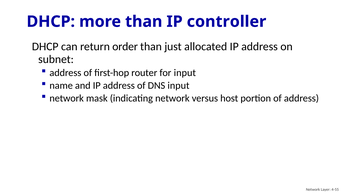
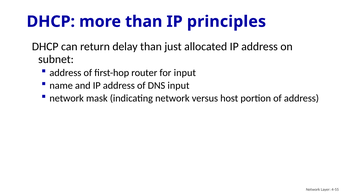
controller: controller -> principles (226, 22)
order: order -> delay (125, 47)
